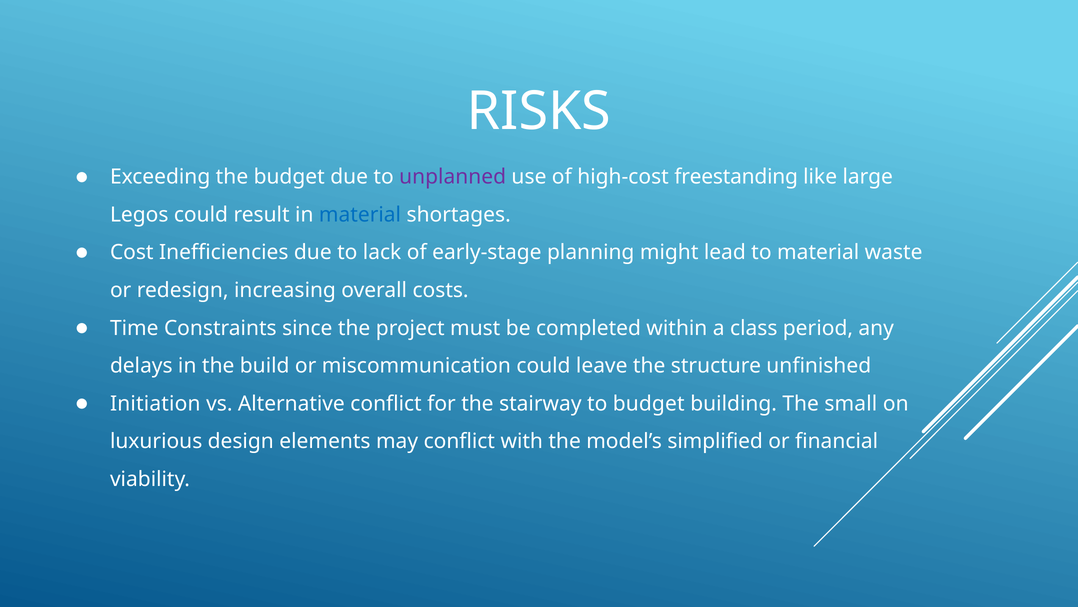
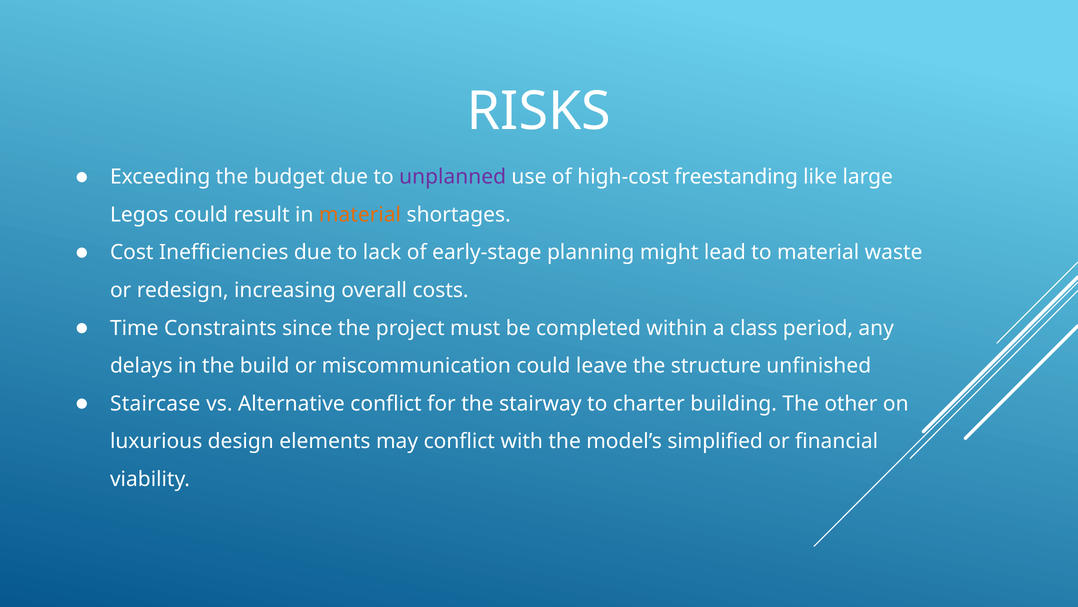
material colour: blue -> orange (360, 215)
Initiation: Initiation -> Staircase (155, 403)
to budget: budget -> charter (649, 403)
small: small -> other (851, 403)
